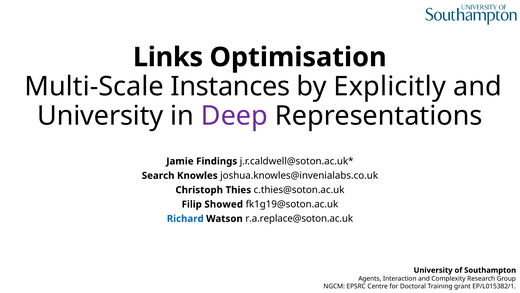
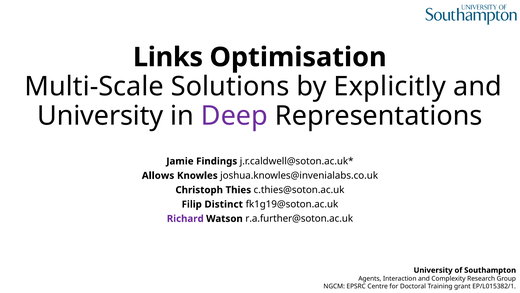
Instances: Instances -> Solutions (230, 86)
Search: Search -> Allows (158, 175)
Showed: Showed -> Distinct (224, 204)
Richard colour: blue -> purple (185, 218)
r.a.replace@soton.ac.uk: r.a.replace@soton.ac.uk -> r.a.further@soton.ac.uk (299, 218)
